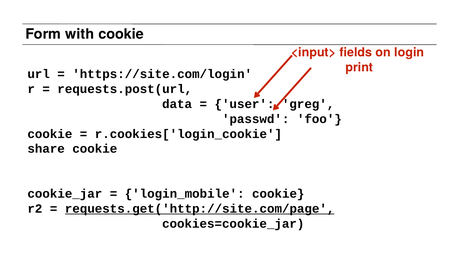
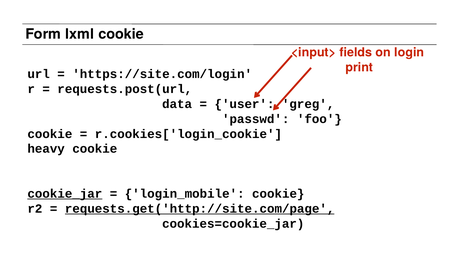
with: with -> lxml (80, 34)
share: share -> heavy (46, 149)
cookie_jar underline: none -> present (65, 194)
